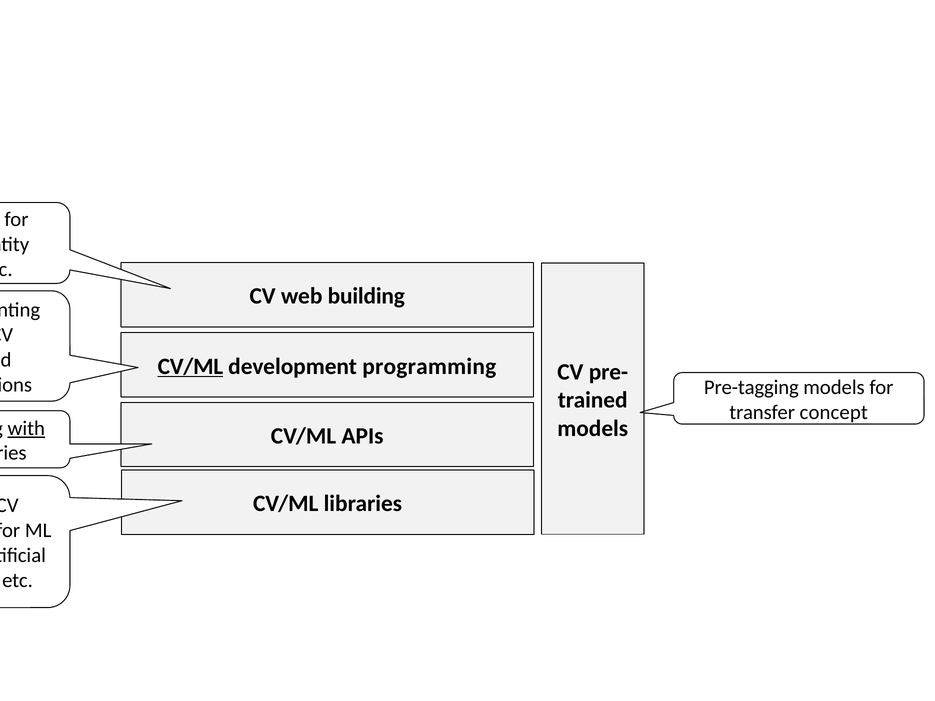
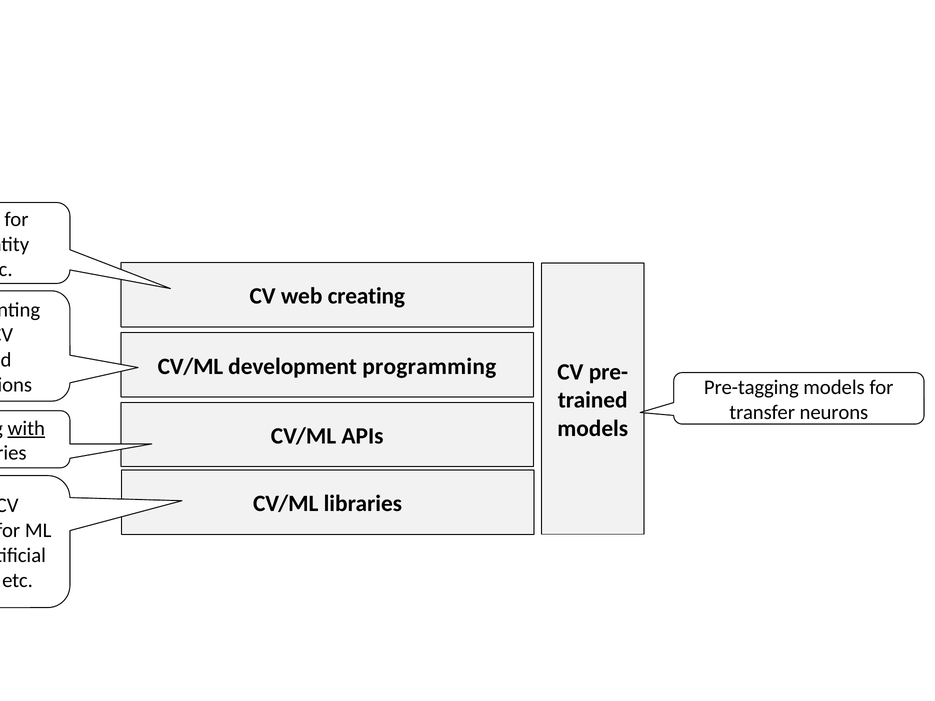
building: building -> creating (366, 296)
CV/ML underline: present -> none (190, 367)
concept: concept -> neurons (834, 412)
